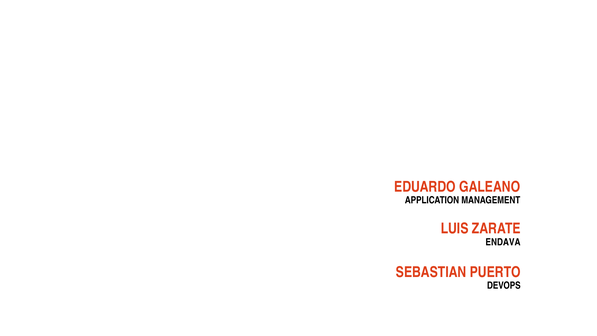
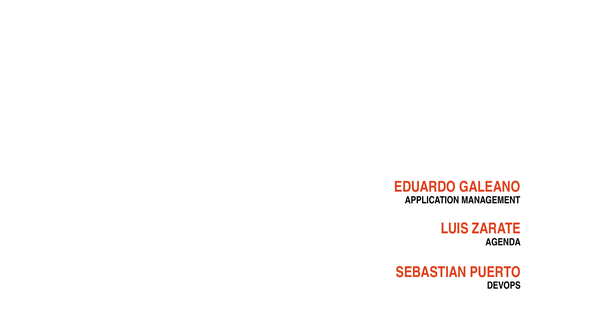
ENDAVA: ENDAVA -> AGENDA (503, 242)
